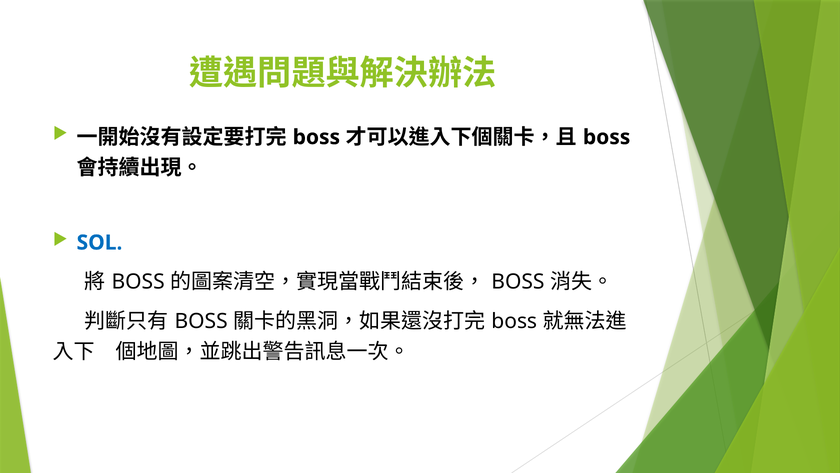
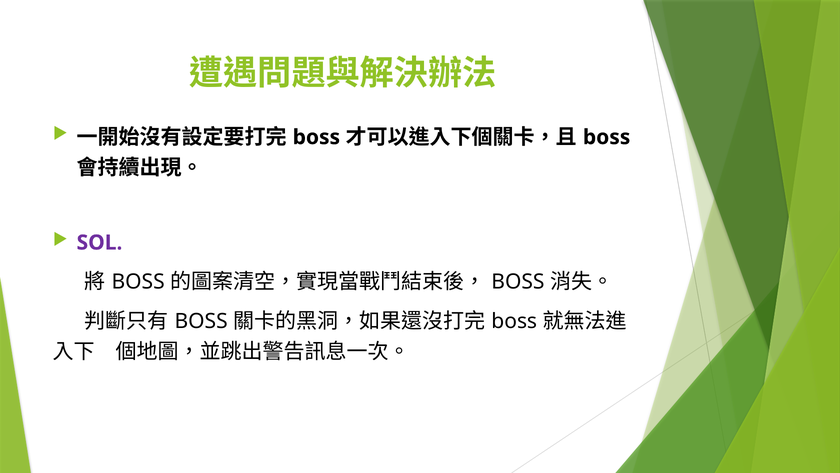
SOL colour: blue -> purple (99, 242)
